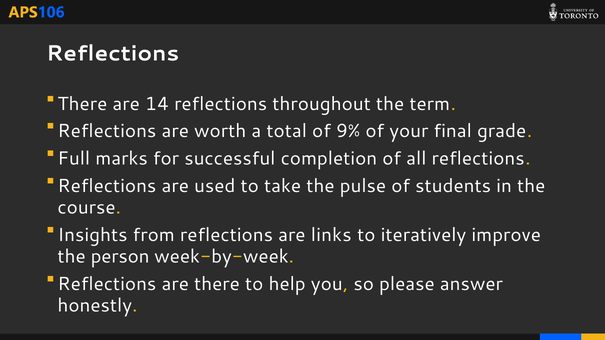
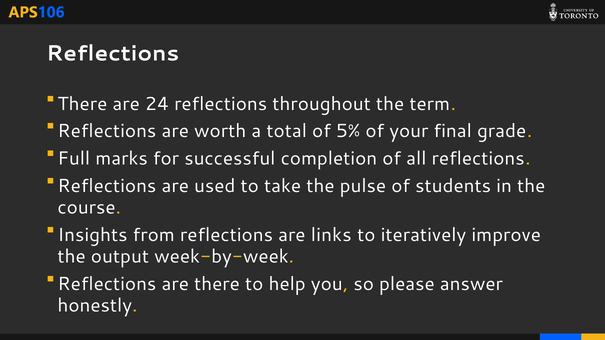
14: 14 -> 24 (157, 104)
9%: 9% -> 5% (348, 131)
person: person -> output (120, 257)
